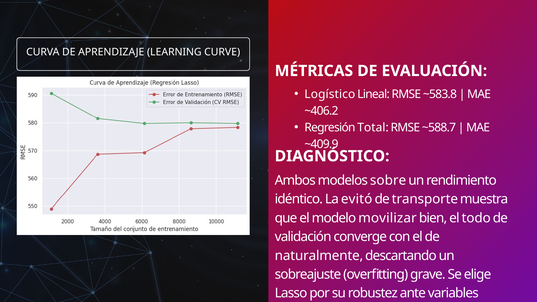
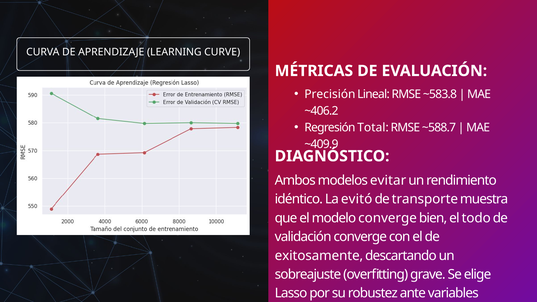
Logístico: Logístico -> Precisión (330, 94)
sobre: sobre -> evitar (388, 180)
modelo movilizar: movilizar -> converge (388, 218)
naturalmente: naturalmente -> exitosamente (319, 256)
